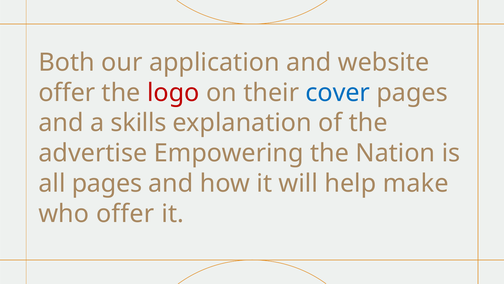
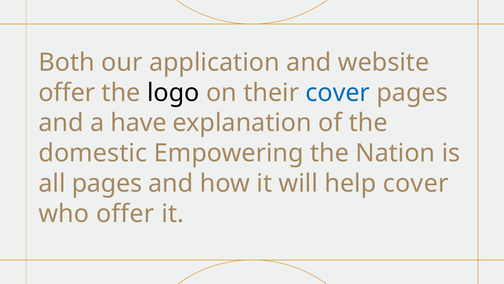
logo colour: red -> black (173, 93)
skills: skills -> have (139, 123)
advertise: advertise -> domestic (93, 153)
help make: make -> cover (416, 183)
